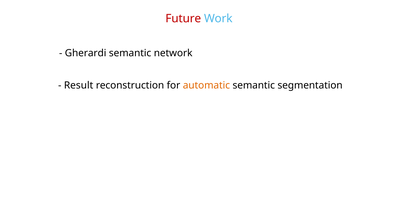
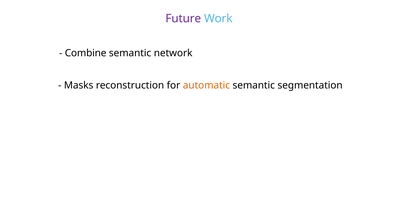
Future colour: red -> purple (183, 19)
Gherardi: Gherardi -> Combine (86, 53)
Result: Result -> Masks (79, 85)
